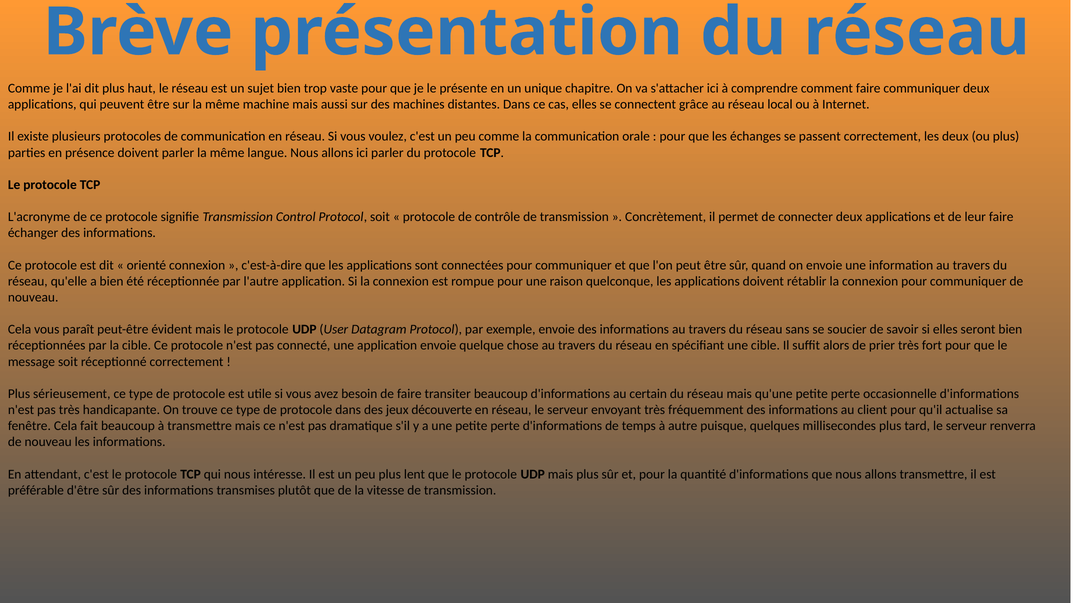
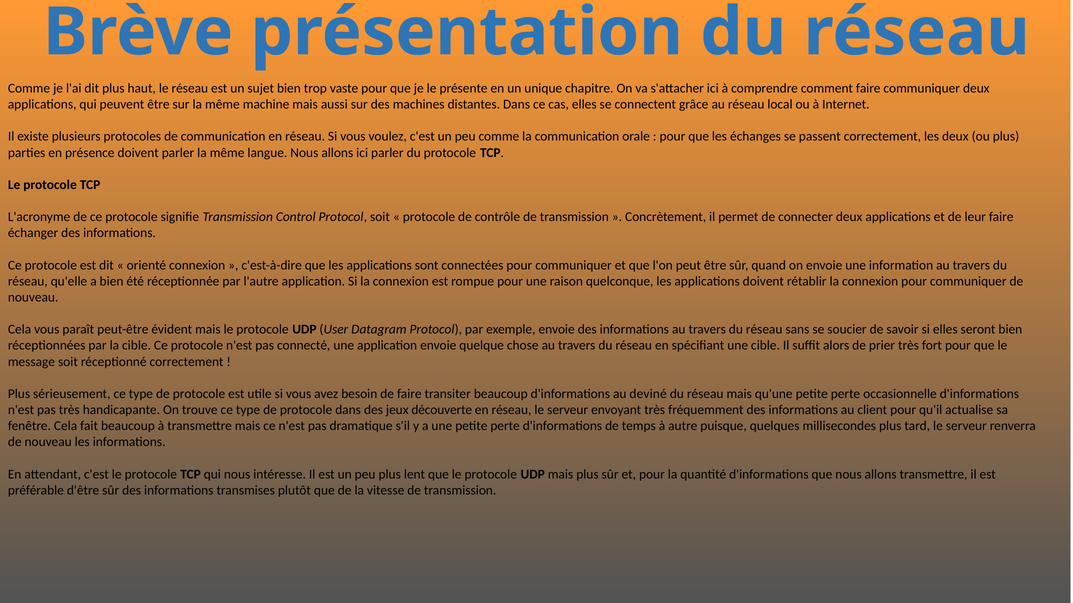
certain: certain -> deviné (648, 394)
